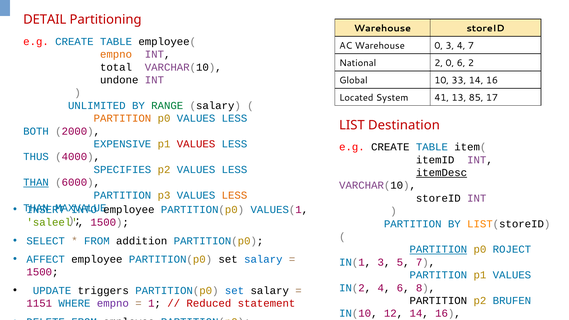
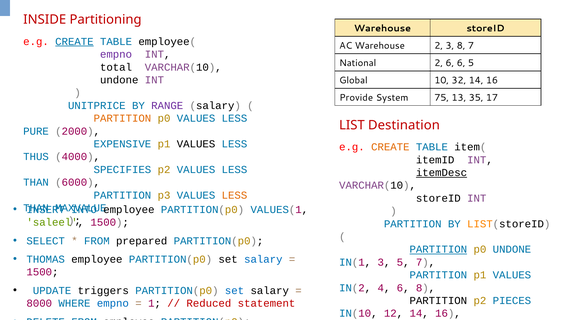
DETAIL: DETAIL -> INSIDE (45, 20)
CREATE underline: none -> present (74, 42)
Warehouse 0: 0 -> 2 (439, 46)
3 4: 4 -> 8 (461, 46)
empno colour: orange -> purple (116, 54)
2 0: 0 -> 6 (450, 63)
6 2: 2 -> 5 (471, 63)
33: 33 -> 32 (459, 80)
Located: Located -> Provide (356, 98)
41: 41 -> 75 (442, 98)
85: 85 -> 35 (476, 98)
UNLIMITED: UNLIMITED -> UNITPRICE (97, 106)
RANGE colour: green -> purple (167, 106)
BOTH: BOTH -> PURE (36, 131)
VALUES colour: red -> black (196, 144)
CREATE colour: black -> orange (390, 147)
THAN underline: present -> none (36, 182)
addition: addition -> prepared (142, 241)
p0 ROJECT: ROJECT -> UNDONE (512, 250)
AFFECT: AFFECT -> THOMAS (46, 259)
BRUFEN: BRUFEN -> PIECES (512, 301)
1151: 1151 -> 8000 (39, 303)
empno colour: purple -> blue (113, 303)
